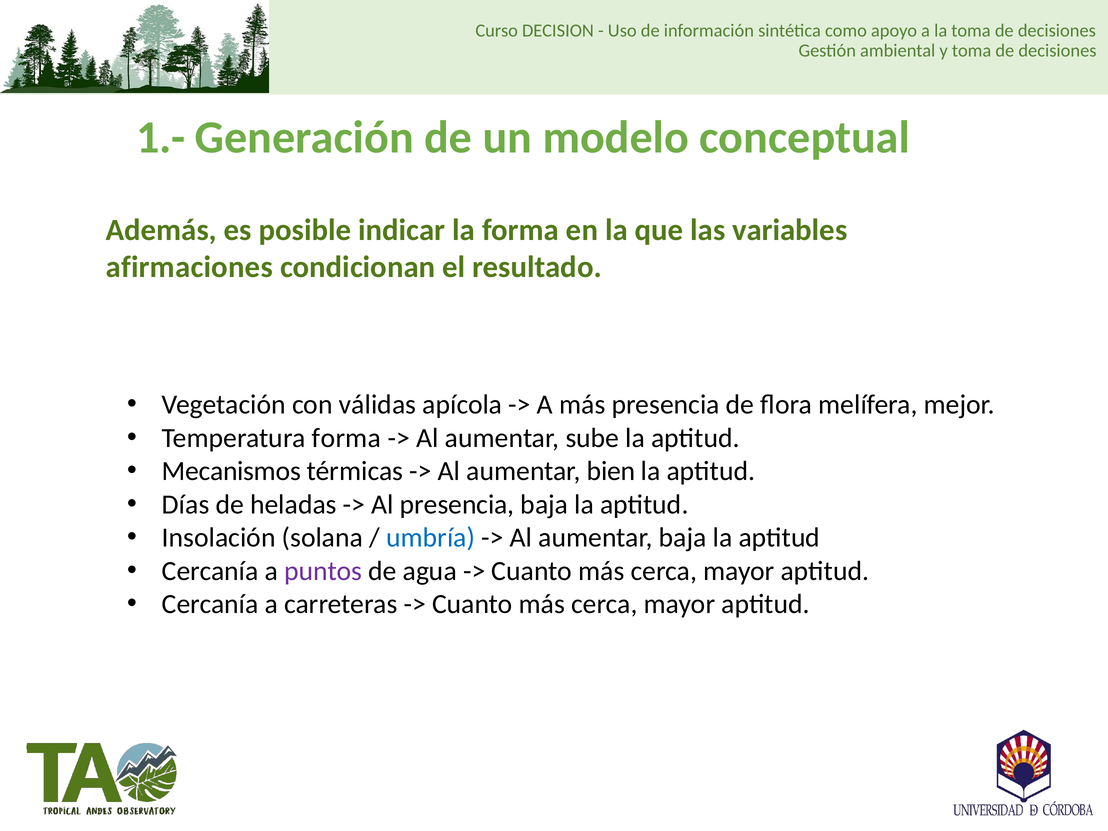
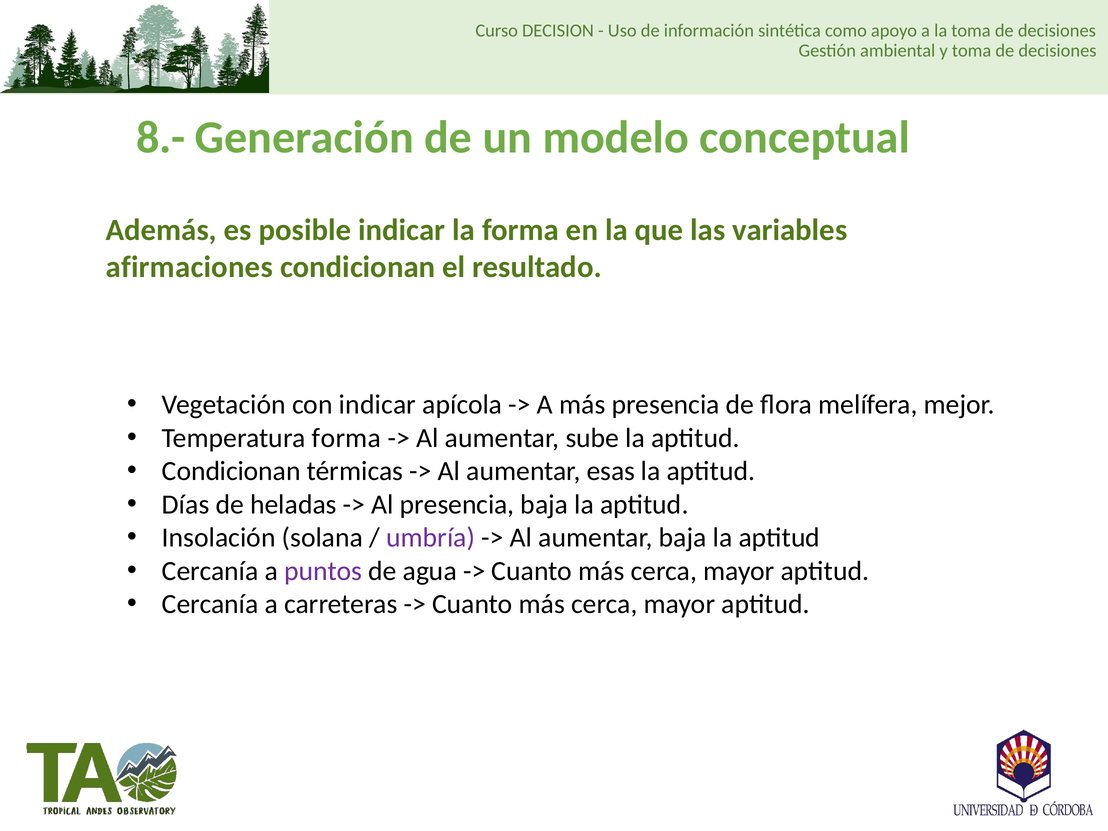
1.-: 1.- -> 8.- (161, 138)
con válidas: válidas -> indicar (377, 405)
Mecanismos: Mecanismos -> Condicionan (231, 471)
bien: bien -> esas (611, 471)
umbría colour: blue -> purple (431, 538)
